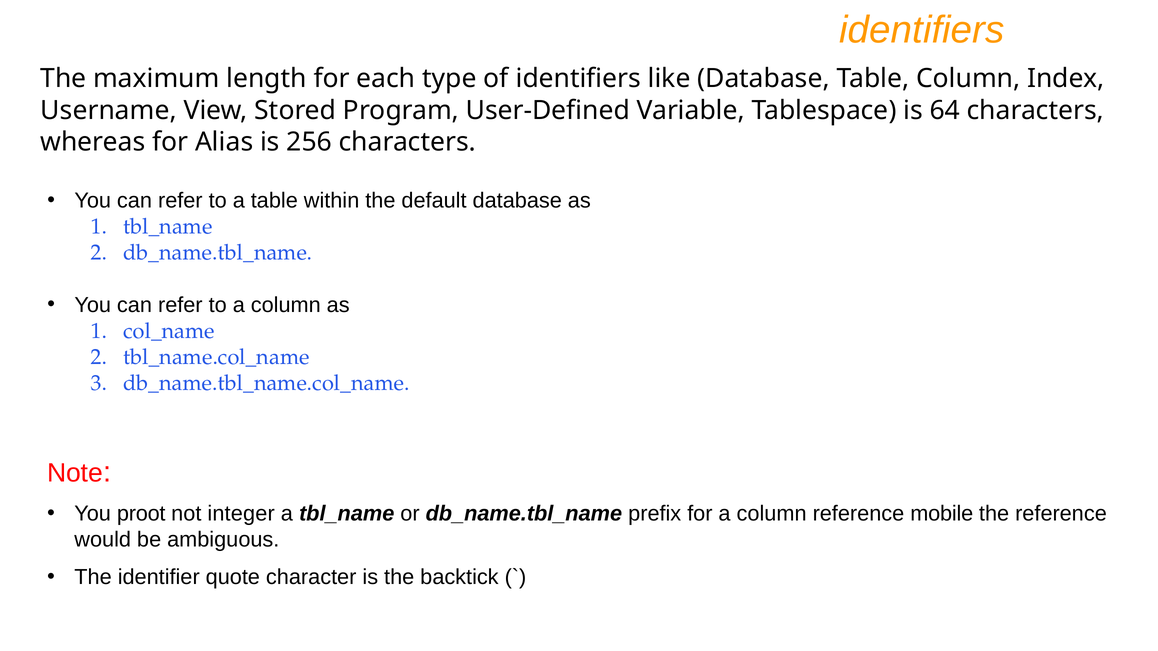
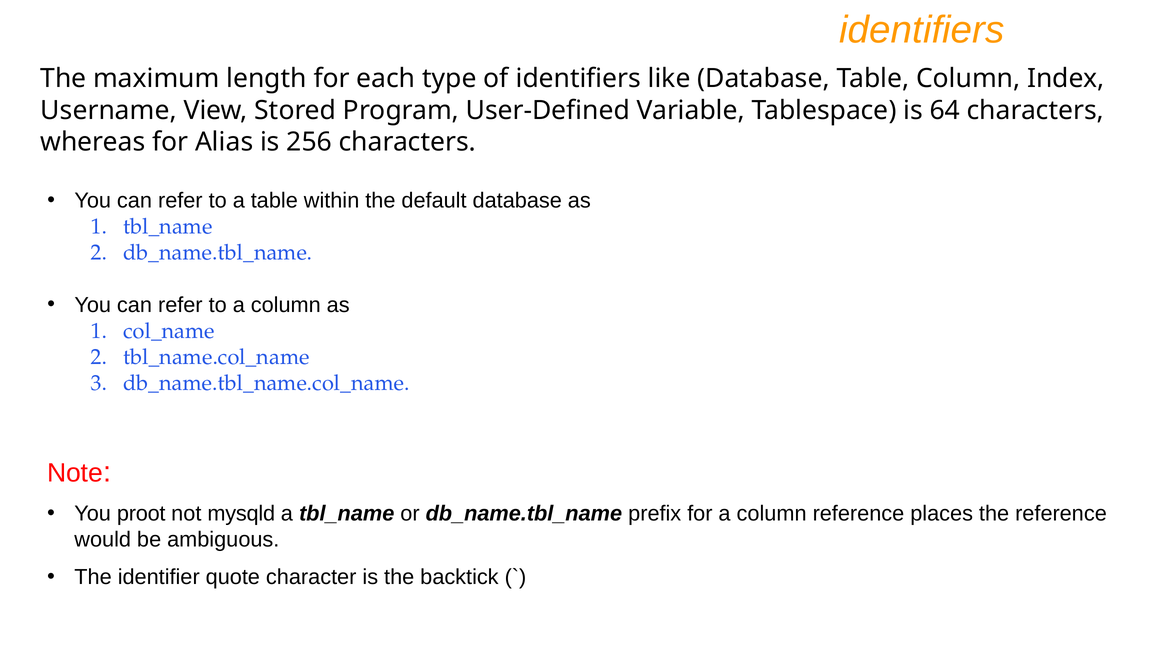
integer: integer -> mysqld (241, 514)
mobile: mobile -> places (942, 514)
